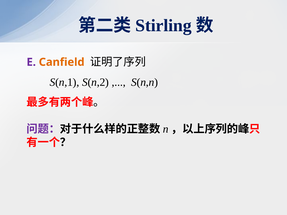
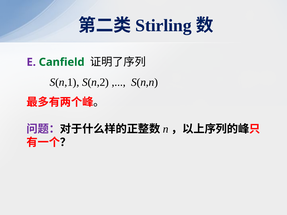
Canﬁeld colour: orange -> green (62, 62)
